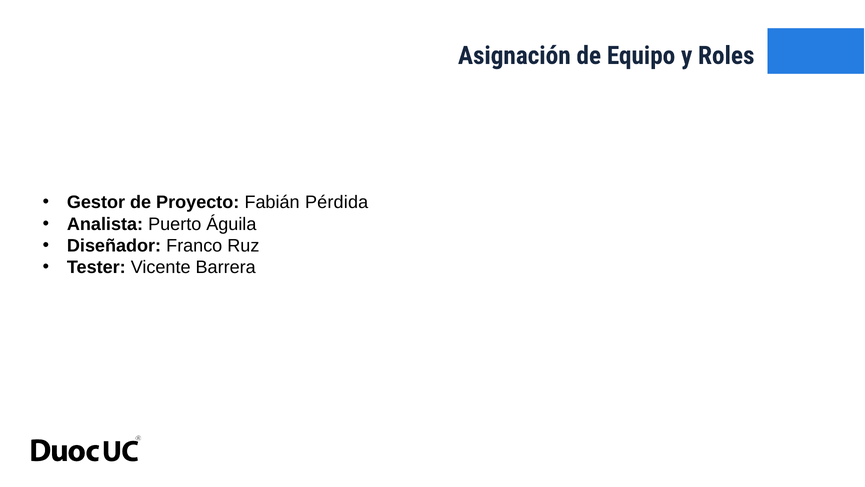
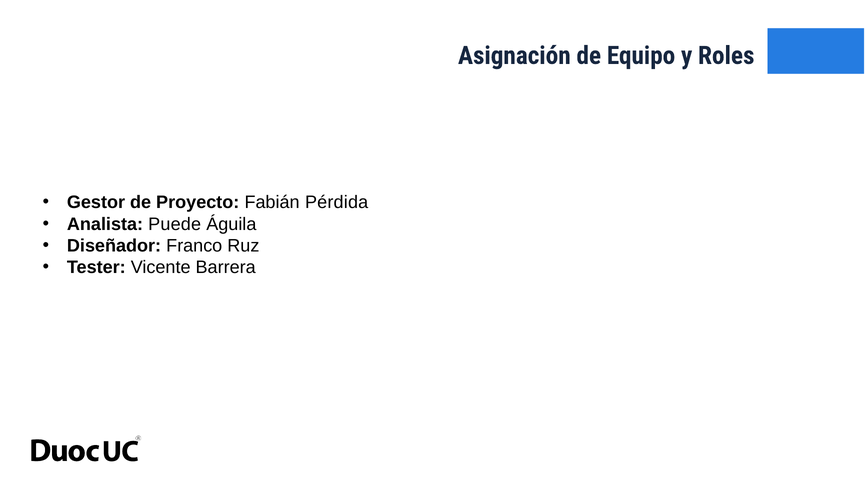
Puerto: Puerto -> Puede (175, 224)
